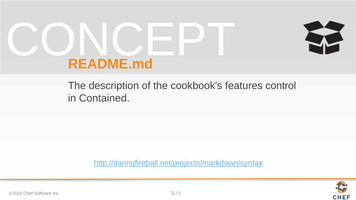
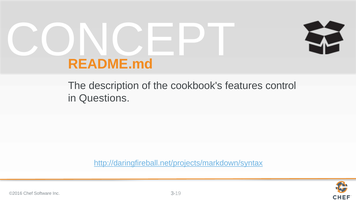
Contained: Contained -> Questions (104, 98)
